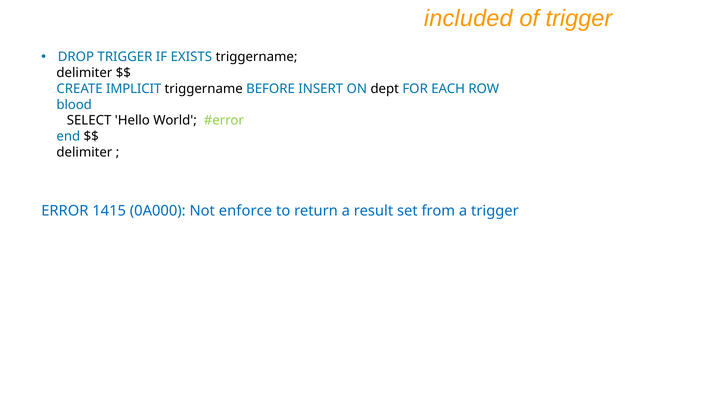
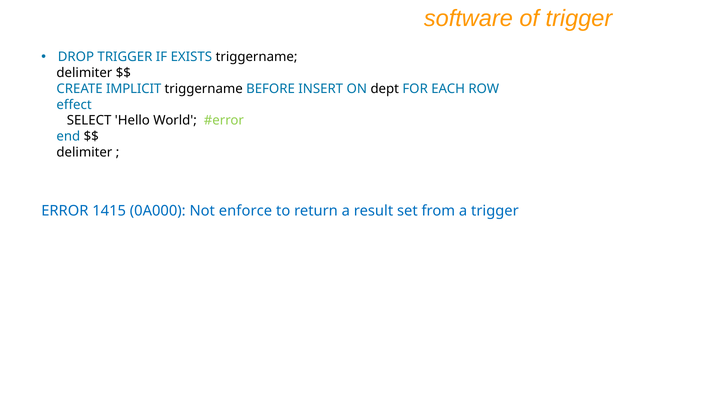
included: included -> software (468, 18)
blood: blood -> effect (74, 105)
